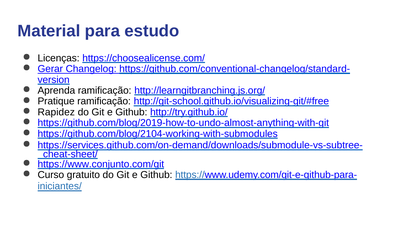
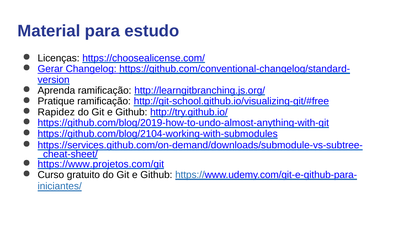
https://www.conjunto.com/git: https://www.conjunto.com/git -> https://www.projetos.com/git (101, 164)
